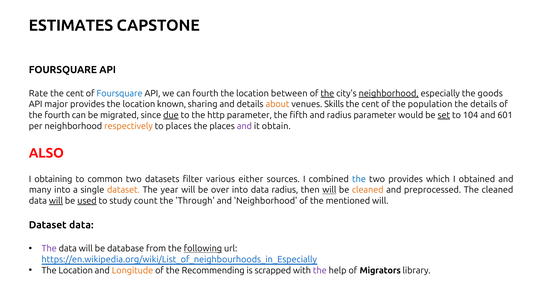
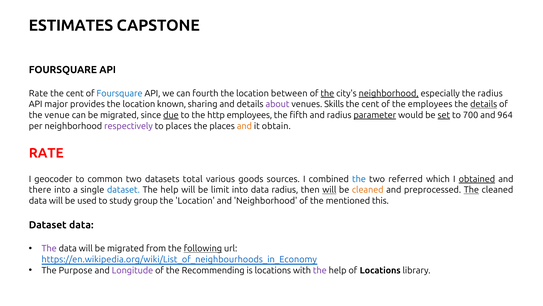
the goods: goods -> radius (490, 93)
about colour: orange -> purple (277, 104)
the population: population -> employees (430, 104)
details underline: none -> present (484, 104)
the fourth: fourth -> venue (57, 115)
http parameter: parameter -> employees (249, 115)
parameter underline: none -> present (375, 115)
104: 104 -> 700 (471, 115)
601: 601 -> 964 (505, 115)
respectively colour: orange -> purple (128, 126)
and colour: purple -> orange (244, 126)
ALSO: ALSO -> RATE (46, 153)
obtaining: obtaining -> geocoder (53, 179)
filter: filter -> total (193, 179)
either: either -> goods (251, 179)
two provides: provides -> referred (406, 179)
obtained underline: none -> present (477, 179)
many: many -> there (40, 190)
dataset colour: orange -> blue (123, 190)
year: year -> help (169, 190)
over: over -> limit (220, 190)
The underline: none -> present (471, 190)
will underline: present -> none (56, 200)
used underline: present -> none (87, 200)
count: count -> group (146, 200)
Through: Through -> Location (195, 200)
mentioned will: will -> this (380, 200)
will be database: database -> migrated (126, 248)
https://en.wikipedia.org/wiki/List_of_neighbourhoods_in_Especially: https://en.wikipedia.org/wiki/List_of_neighbourhoods_in_Especially -> https://en.wikipedia.org/wiki/List_of_neighbourhoods_in_Economy (179, 259)
Location: Location -> Purpose (76, 270)
Longitude colour: orange -> purple (132, 270)
is scrapped: scrapped -> locations (273, 270)
of Migrators: Migrators -> Locations (380, 270)
